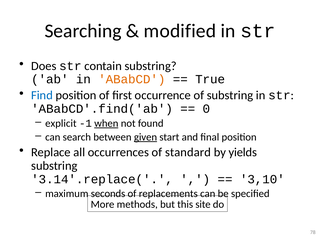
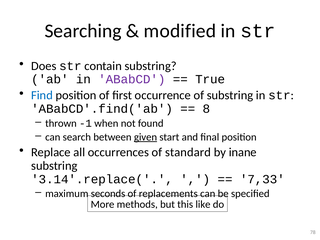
ABabCD colour: orange -> purple (132, 79)
0: 0 -> 8 (206, 109)
explicit: explicit -> thrown (61, 123)
when underline: present -> none (106, 123)
yields: yields -> inane (243, 152)
3,10: 3,10 -> 7,33 (262, 179)
site: site -> like (203, 204)
